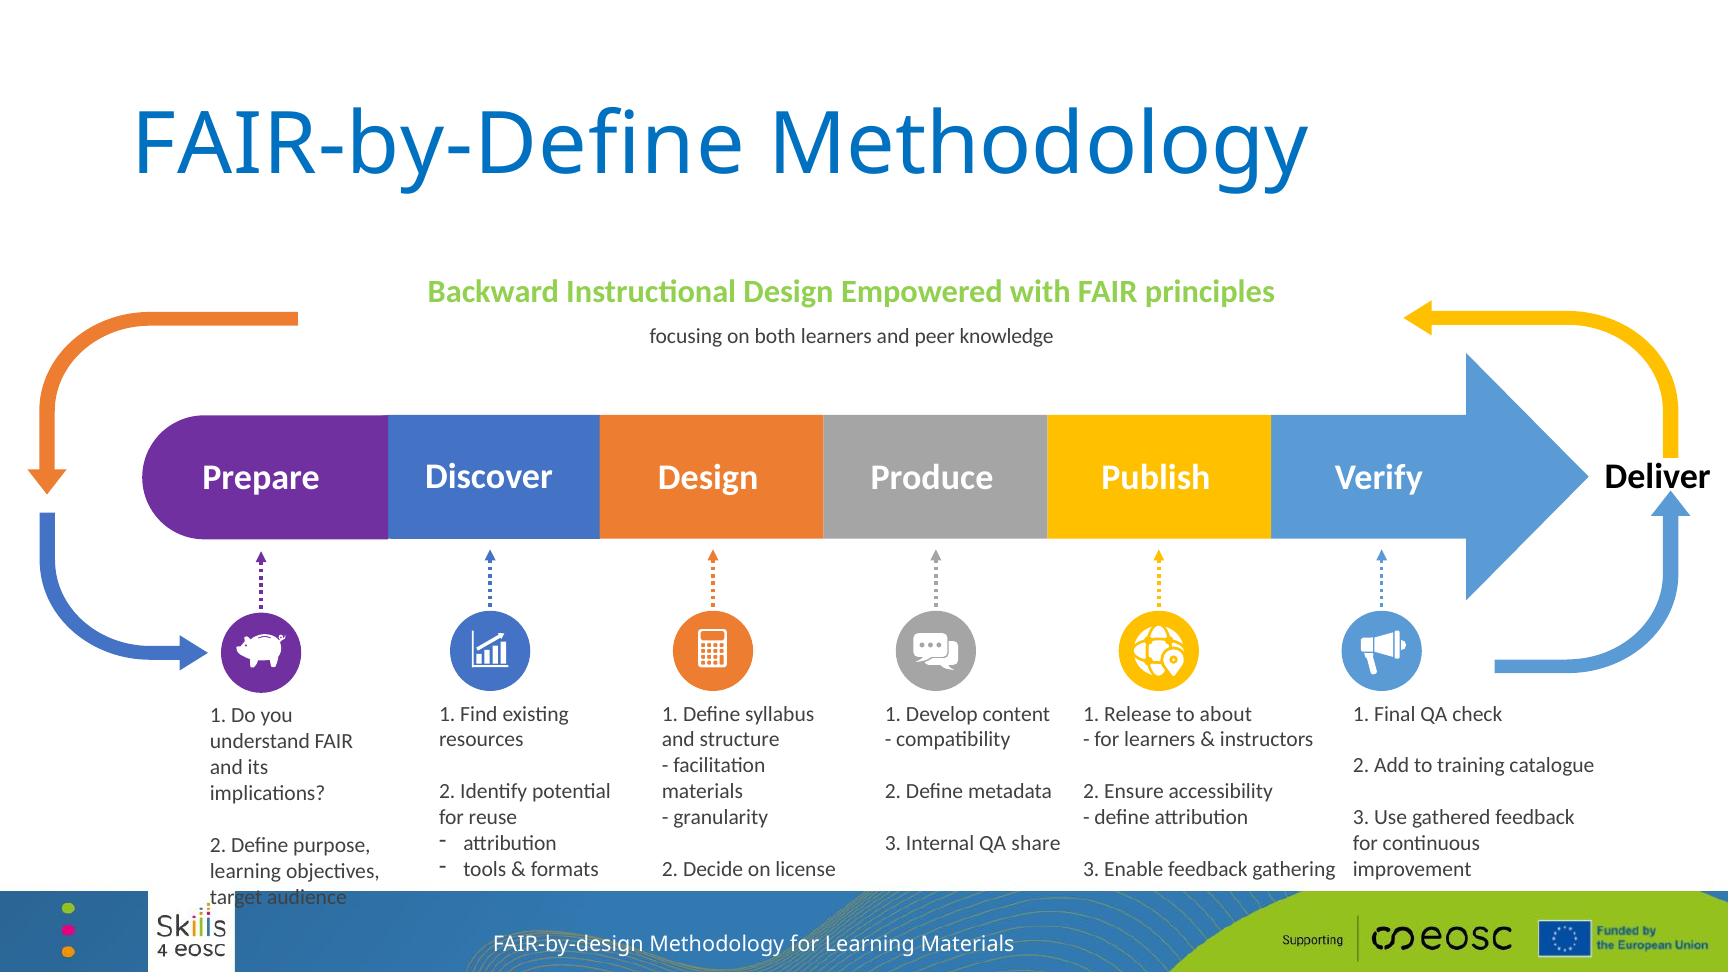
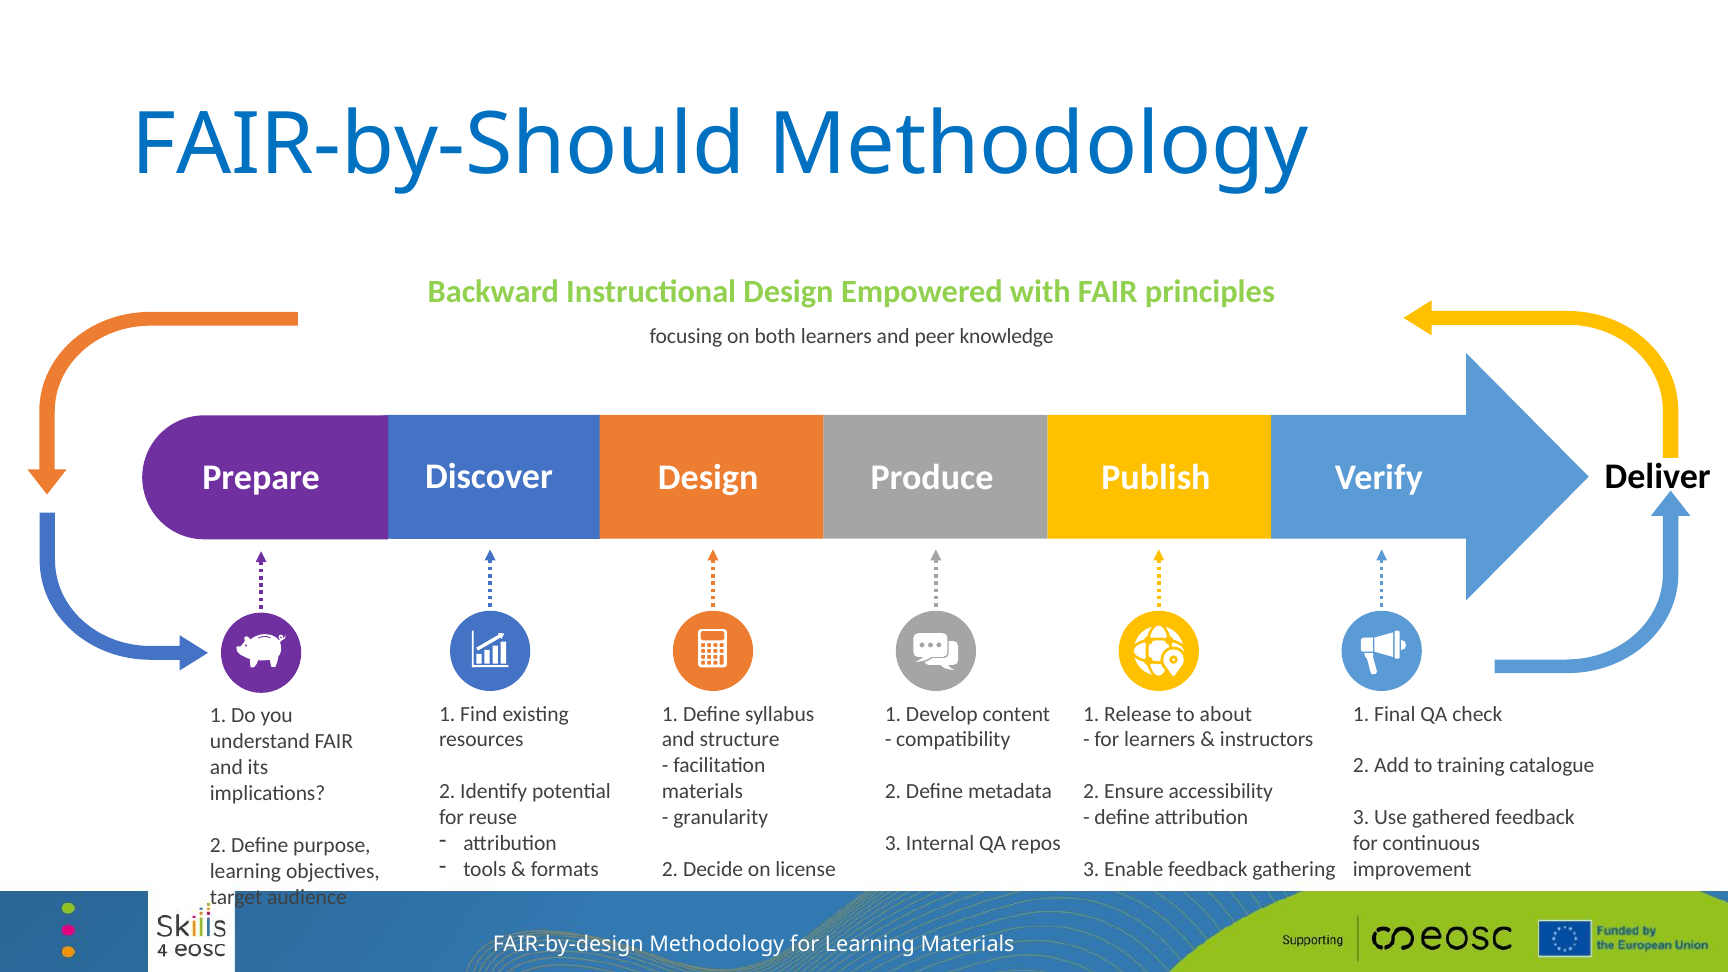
FAIR-by-Define: FAIR-by-Define -> FAIR-by-Should (439, 145)
share: share -> repos (1036, 844)
